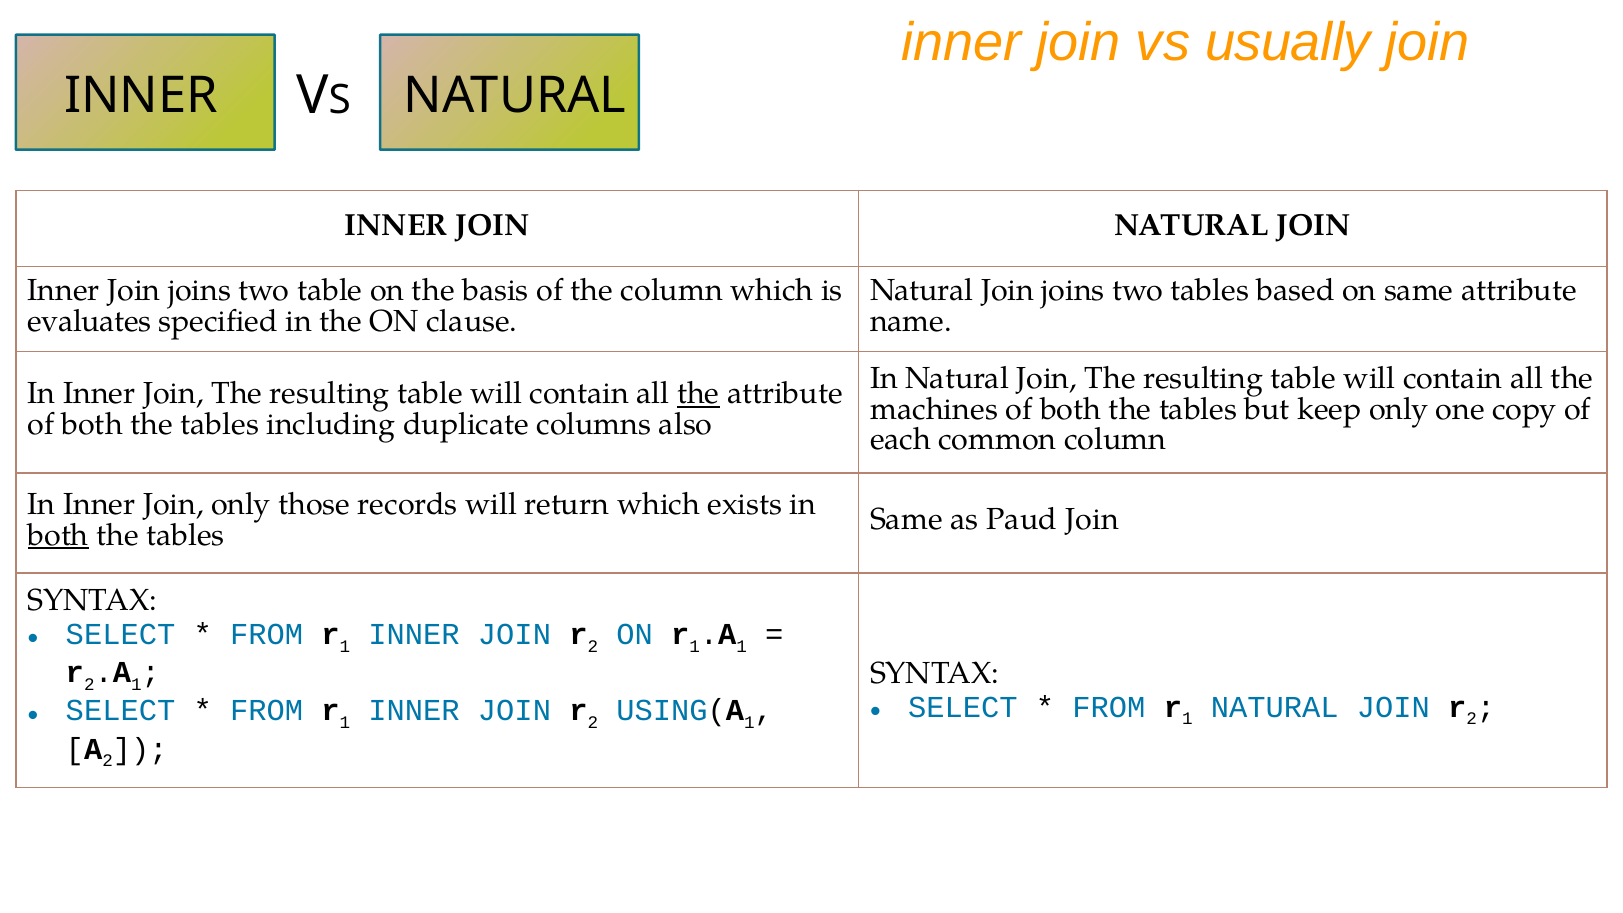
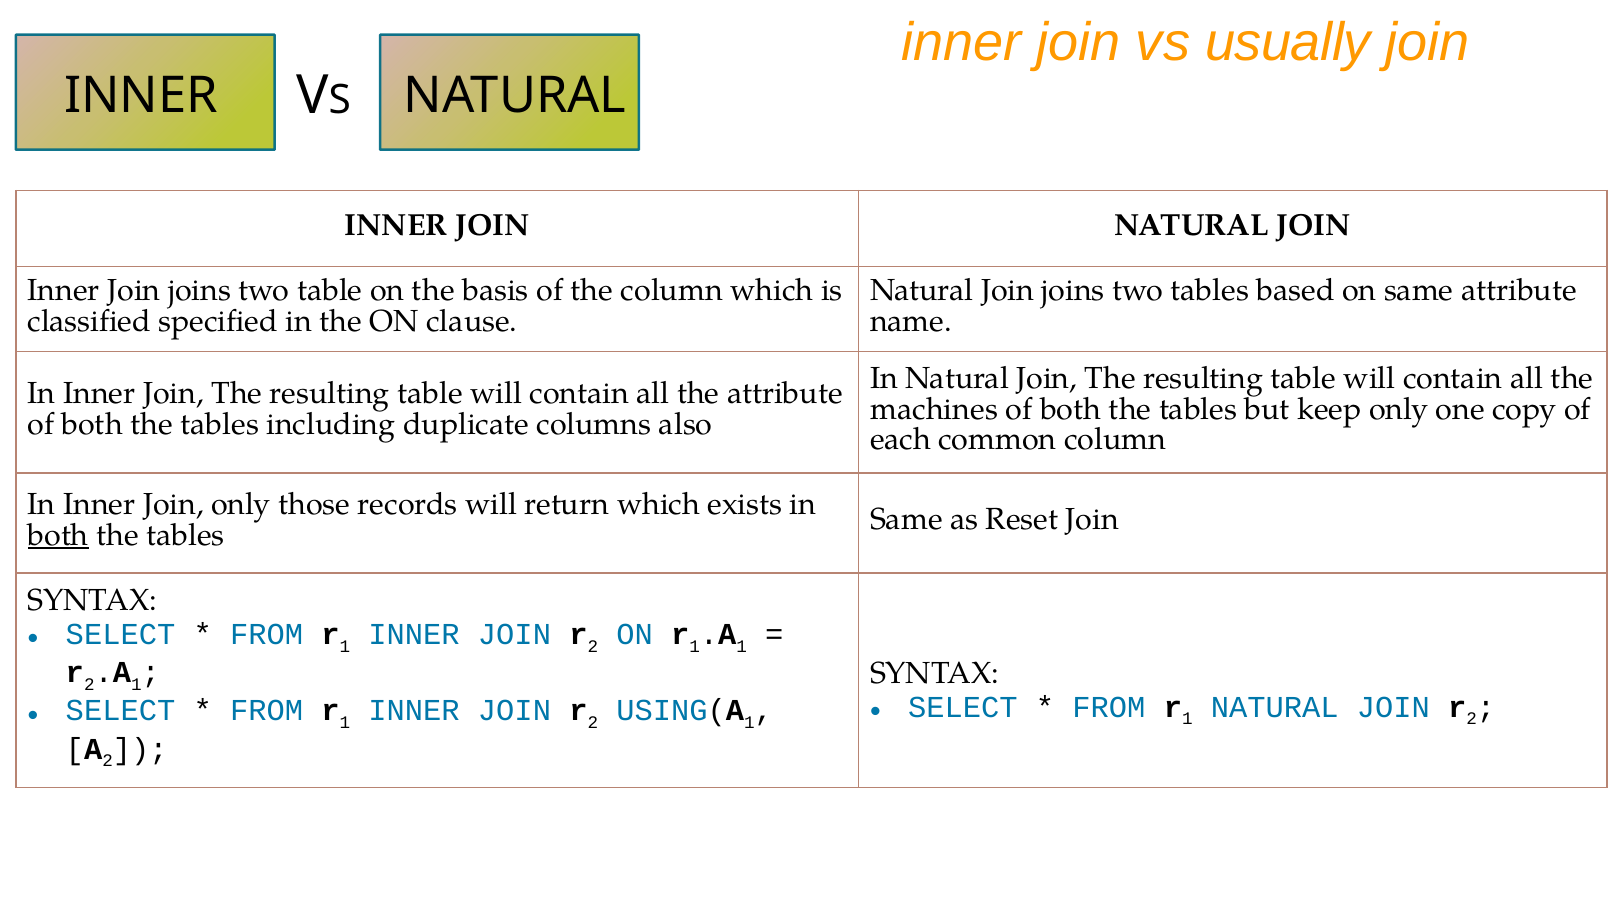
evaluates: evaluates -> classified (89, 321)
the underline: present -> none (698, 394)
Paud: Paud -> Reset (1022, 520)
